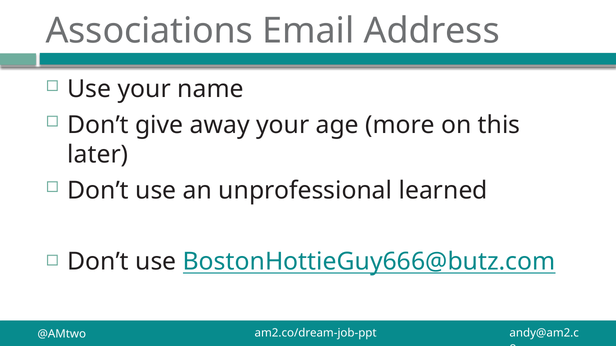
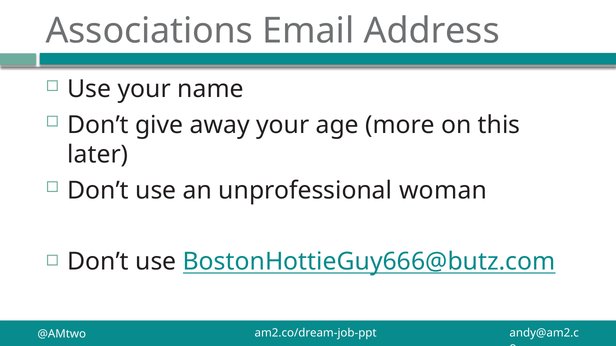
learned: learned -> woman (443, 191)
